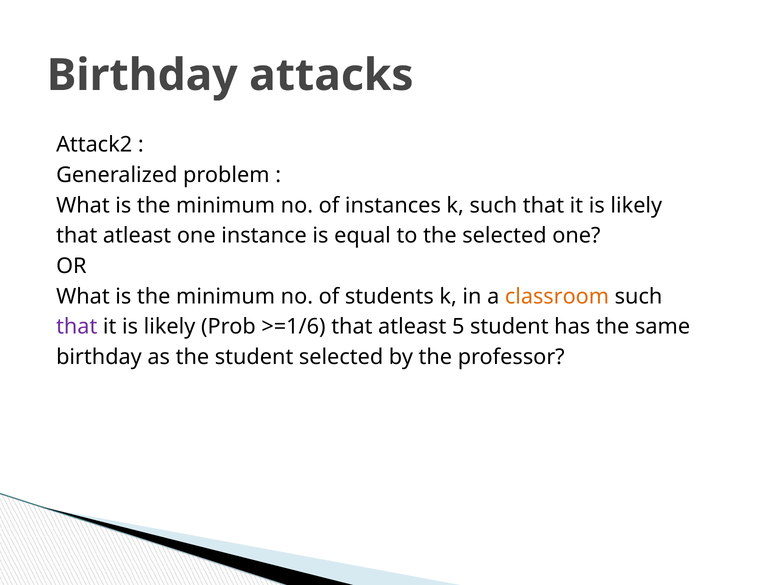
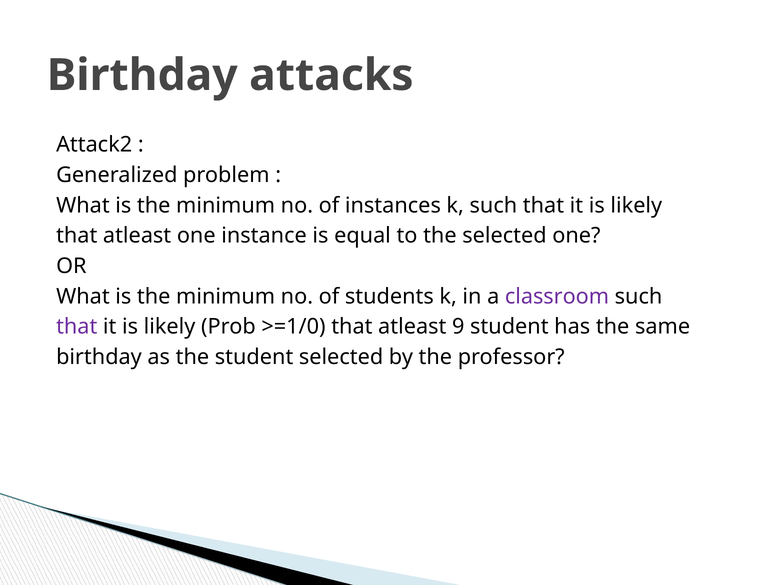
classroom colour: orange -> purple (557, 296)
>=1/6: >=1/6 -> >=1/0 (293, 327)
5: 5 -> 9 (458, 327)
